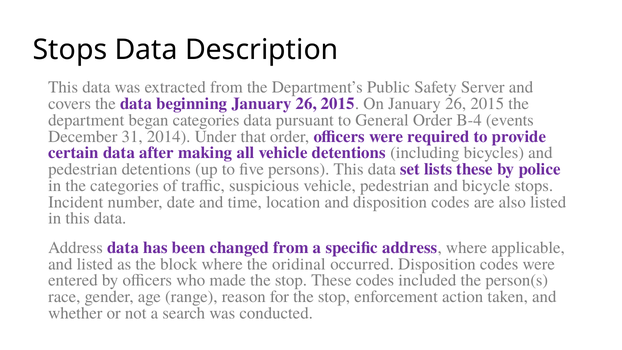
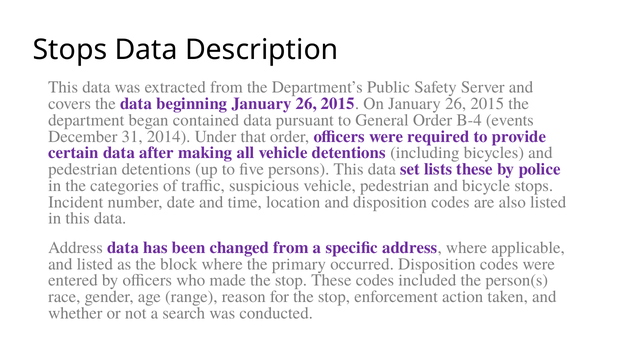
began categories: categories -> contained (206, 120)
oridinal: oridinal -> primary (299, 264)
